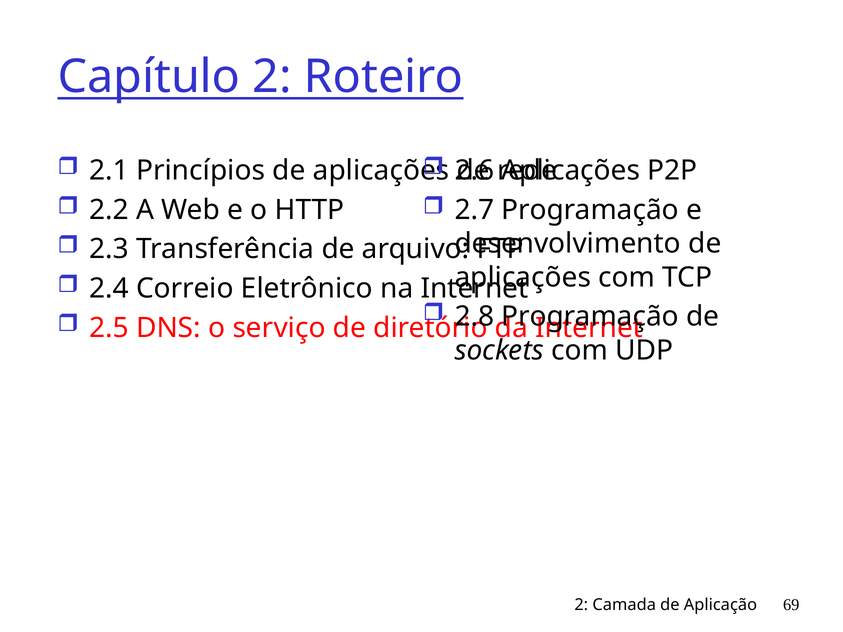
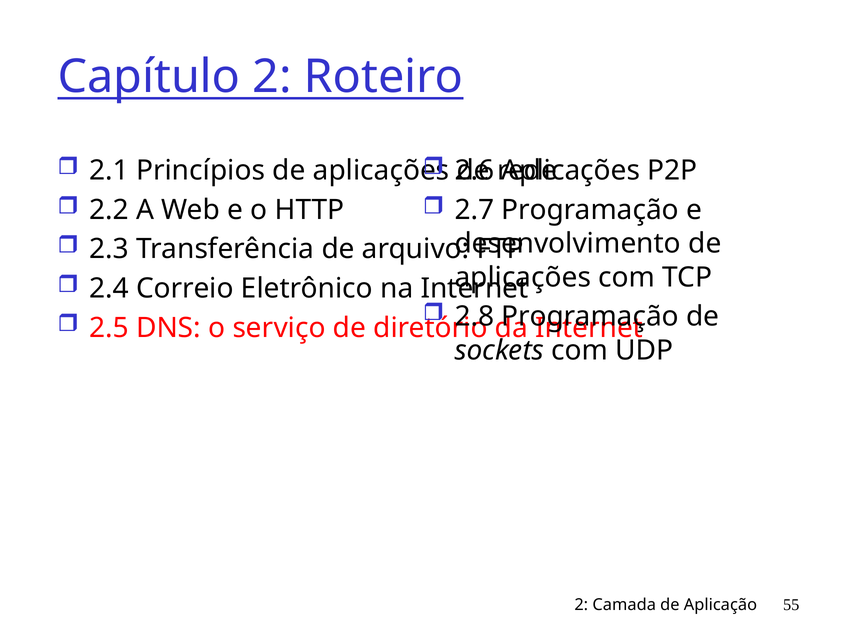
69: 69 -> 55 (791, 605)
